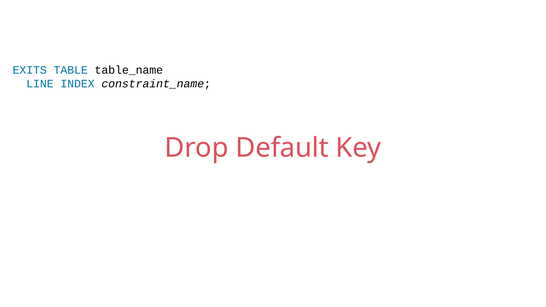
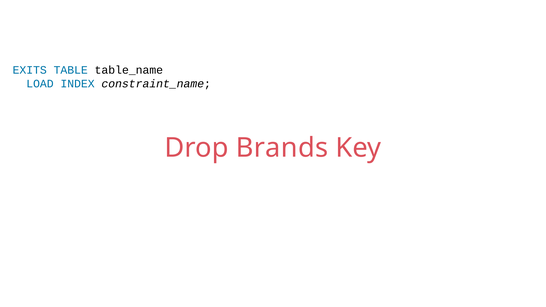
LINE: LINE -> LOAD (40, 84)
Default: Default -> Brands (282, 148)
